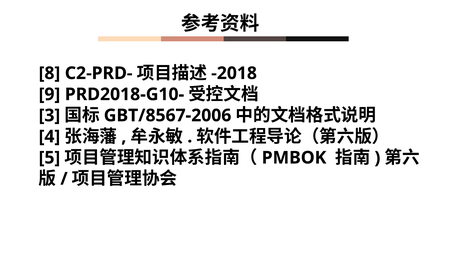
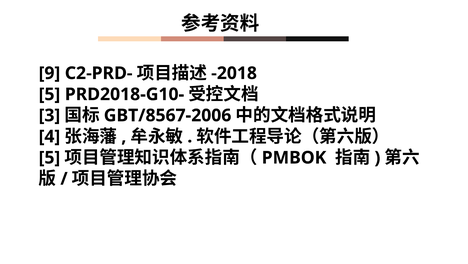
8: 8 -> 9 (49, 73)
9: 9 -> 5 (49, 94)
